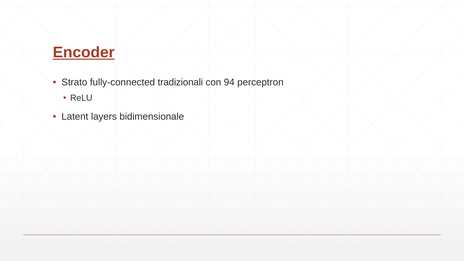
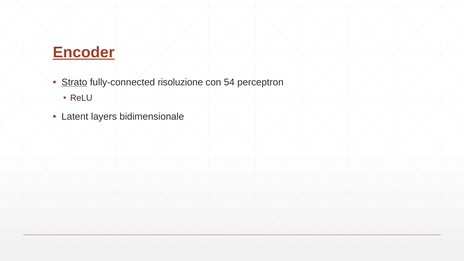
Strato underline: none -> present (74, 82)
tradizionali: tradizionali -> risoluzione (180, 82)
94: 94 -> 54 (229, 82)
